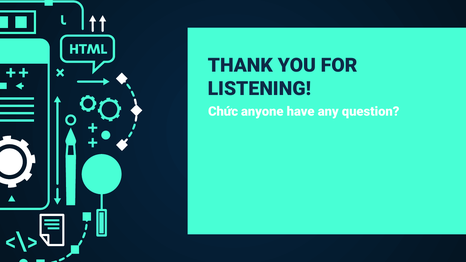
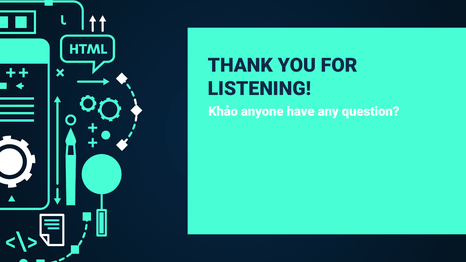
Chức: Chức -> Khảo (223, 112)
